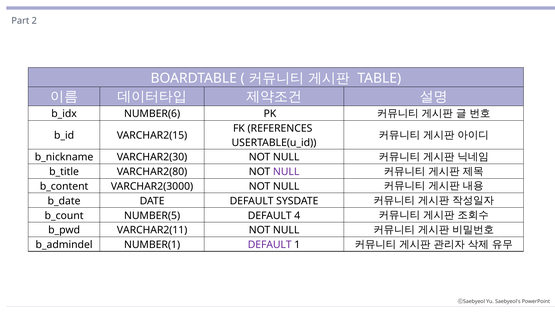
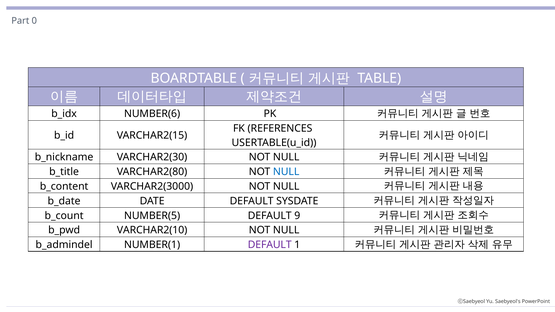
2: 2 -> 0 (34, 21)
NULL colour: purple -> blue (286, 172)
4: 4 -> 9 (297, 216)
VARCHAR2(11: VARCHAR2(11 -> VARCHAR2(10 (152, 230)
